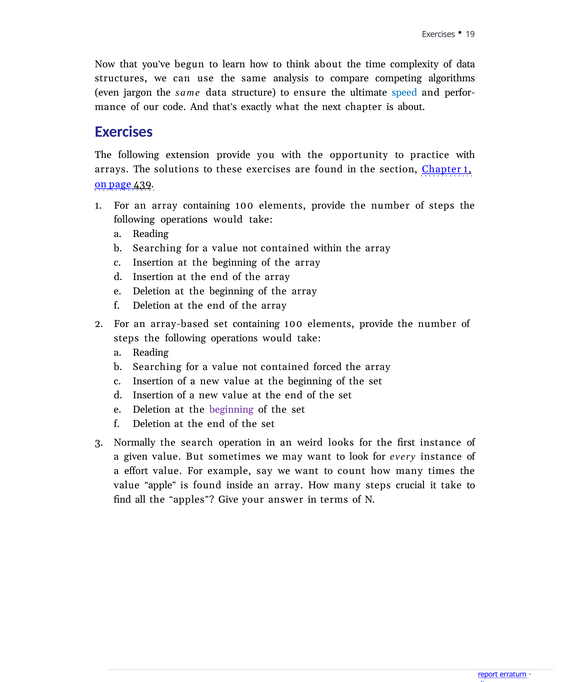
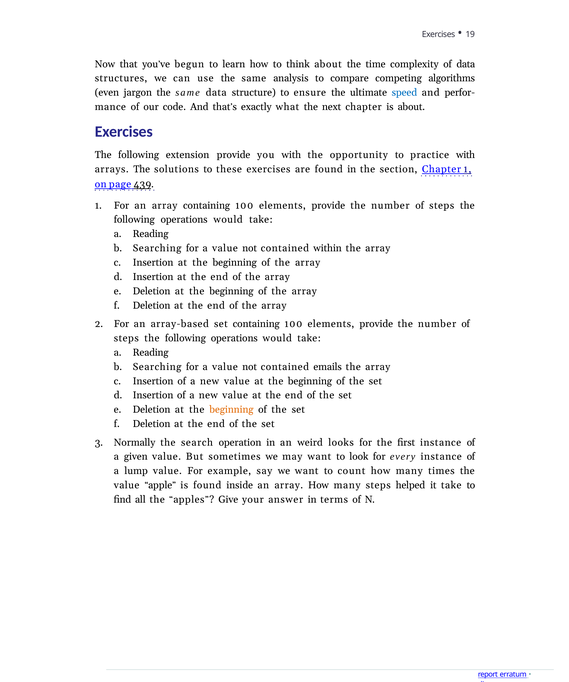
forced: forced -> emails (328, 367)
beginning colour: purple -> orange (231, 410)
effort: effort -> lump (136, 471)
crucial: crucial -> helped (410, 486)
